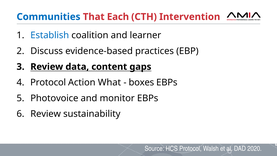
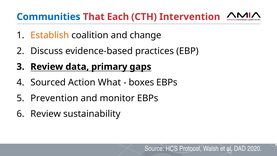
Establish colour: blue -> orange (50, 35)
learner: learner -> change (146, 35)
content: content -> primary (109, 67)
Protocol: Protocol -> Sourced (48, 82)
Photovoice: Photovoice -> Prevention (54, 98)
